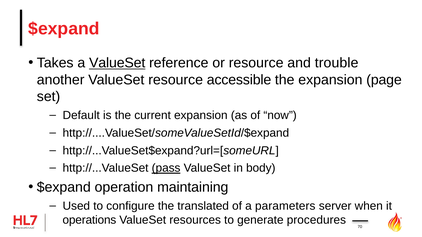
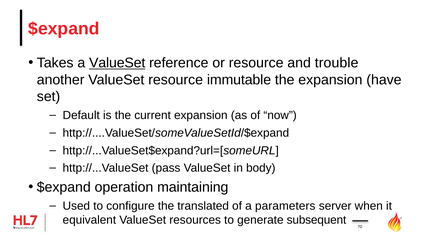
accessible: accessible -> immutable (239, 80)
page: page -> have (384, 80)
pass underline: present -> none (166, 168)
operations: operations -> equivalent (89, 220)
procedures: procedures -> subsequent (316, 220)
